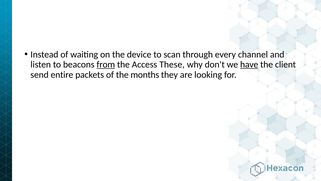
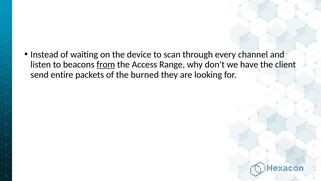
These: These -> Range (172, 64)
have underline: present -> none (249, 64)
months: months -> burned (145, 74)
